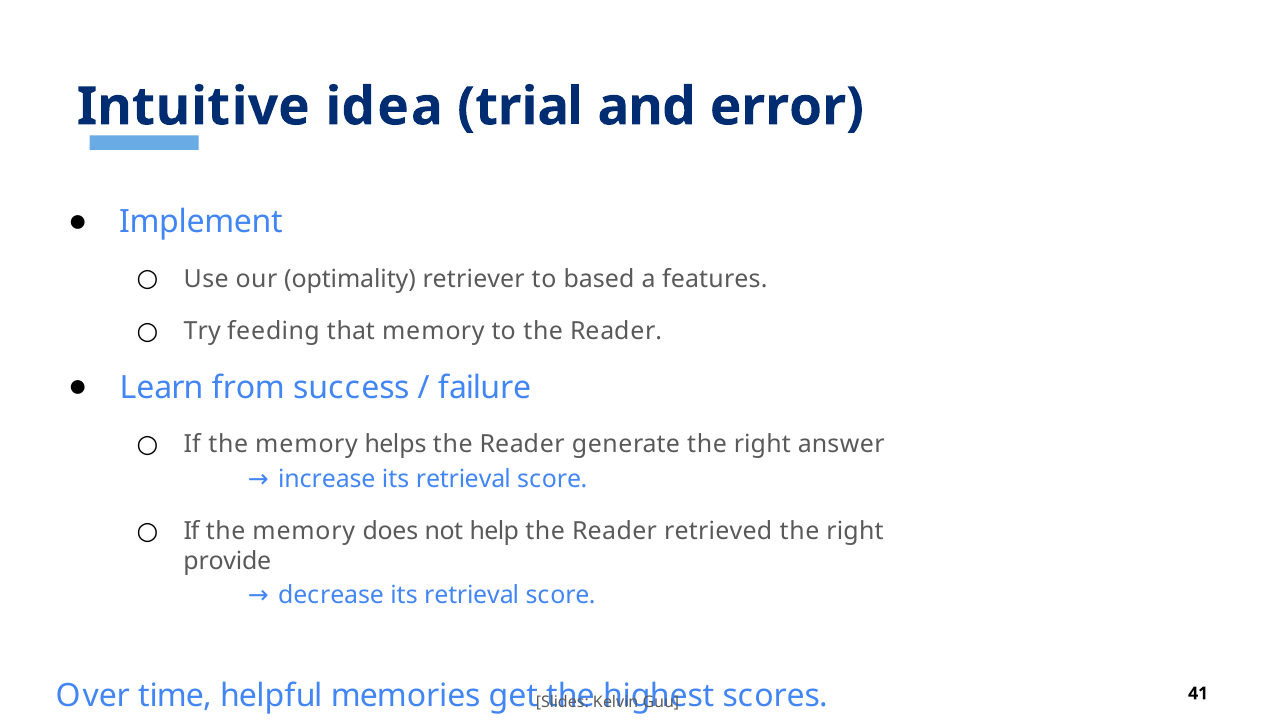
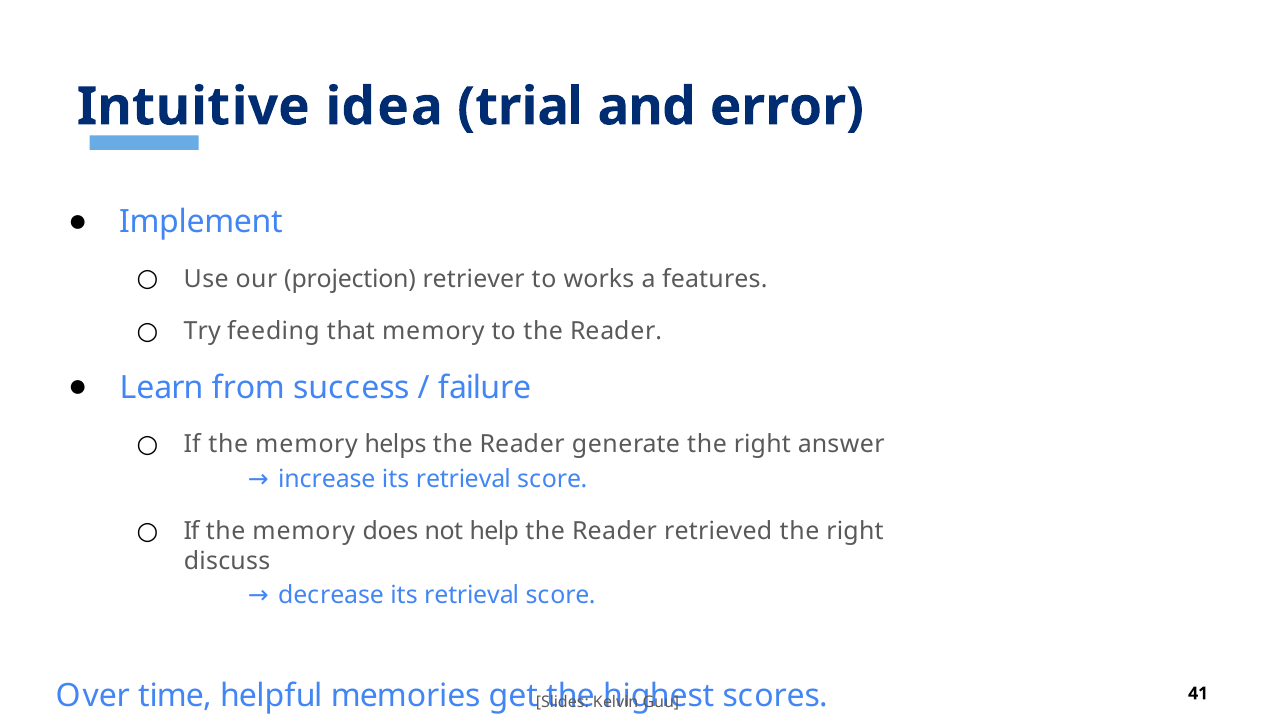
optimality: optimality -> projection (350, 279)
based: based -> works (599, 279)
provide: provide -> discuss (227, 561)
